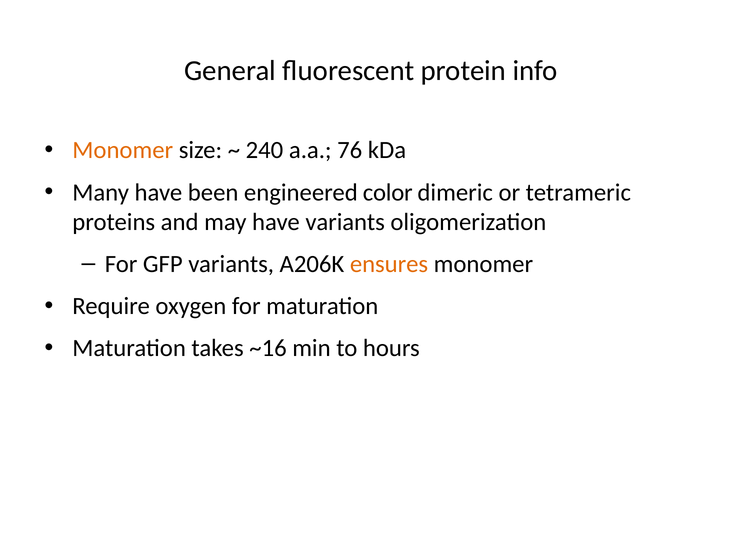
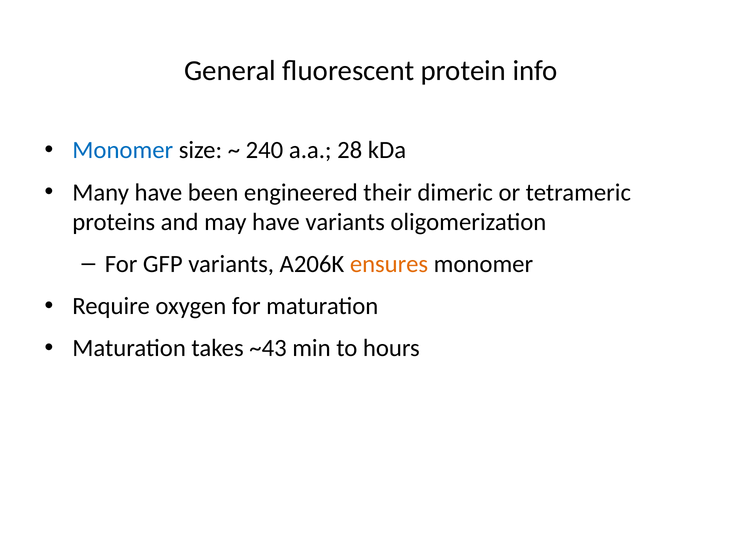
Monomer colour: orange -> blue (123, 150)
76: 76 -> 28 (350, 150)
color: color -> their (388, 192)
~16: ~16 -> ~43 (268, 348)
